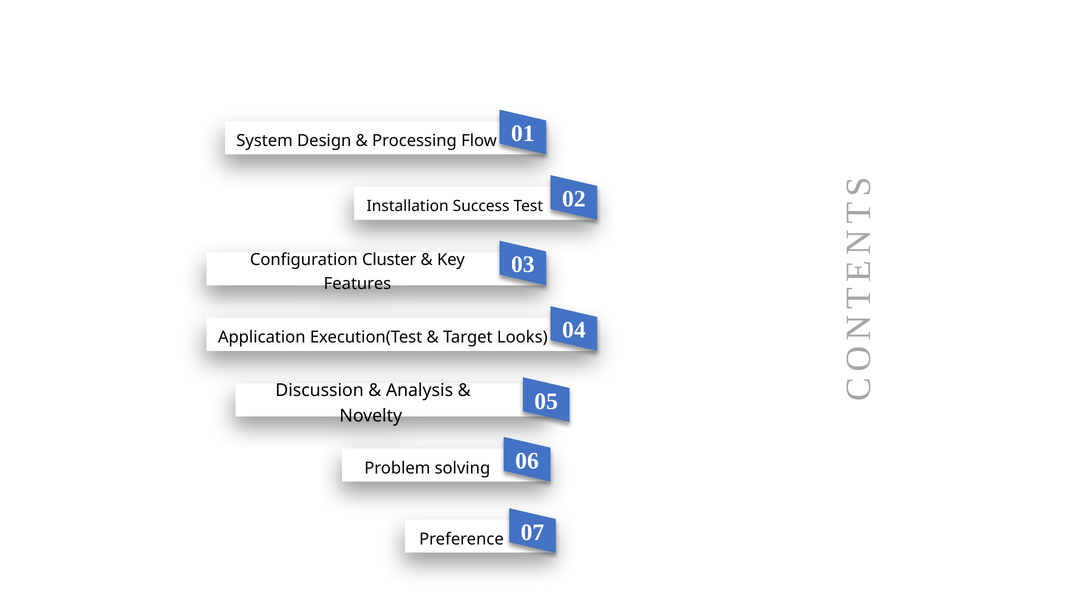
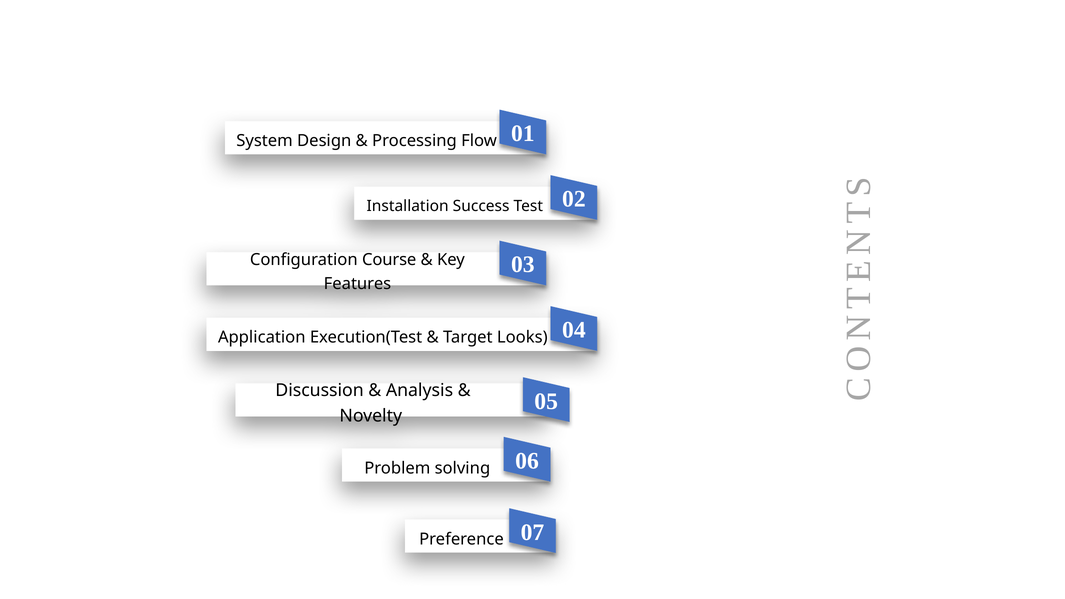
Cluster: Cluster -> Course (389, 260)
